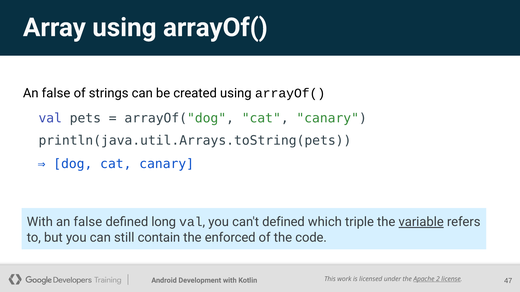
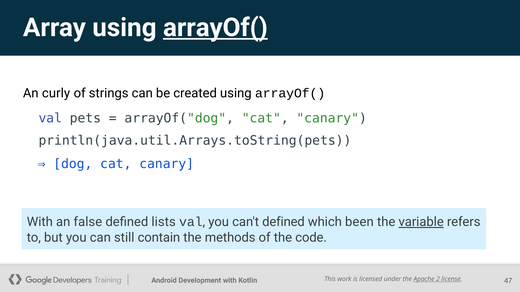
arrayOf( underline: none -> present (215, 28)
false: false -> curly (56, 93)
long: long -> lists (164, 222)
triple: triple -> been (359, 222)
enforced: enforced -> methods (230, 238)
